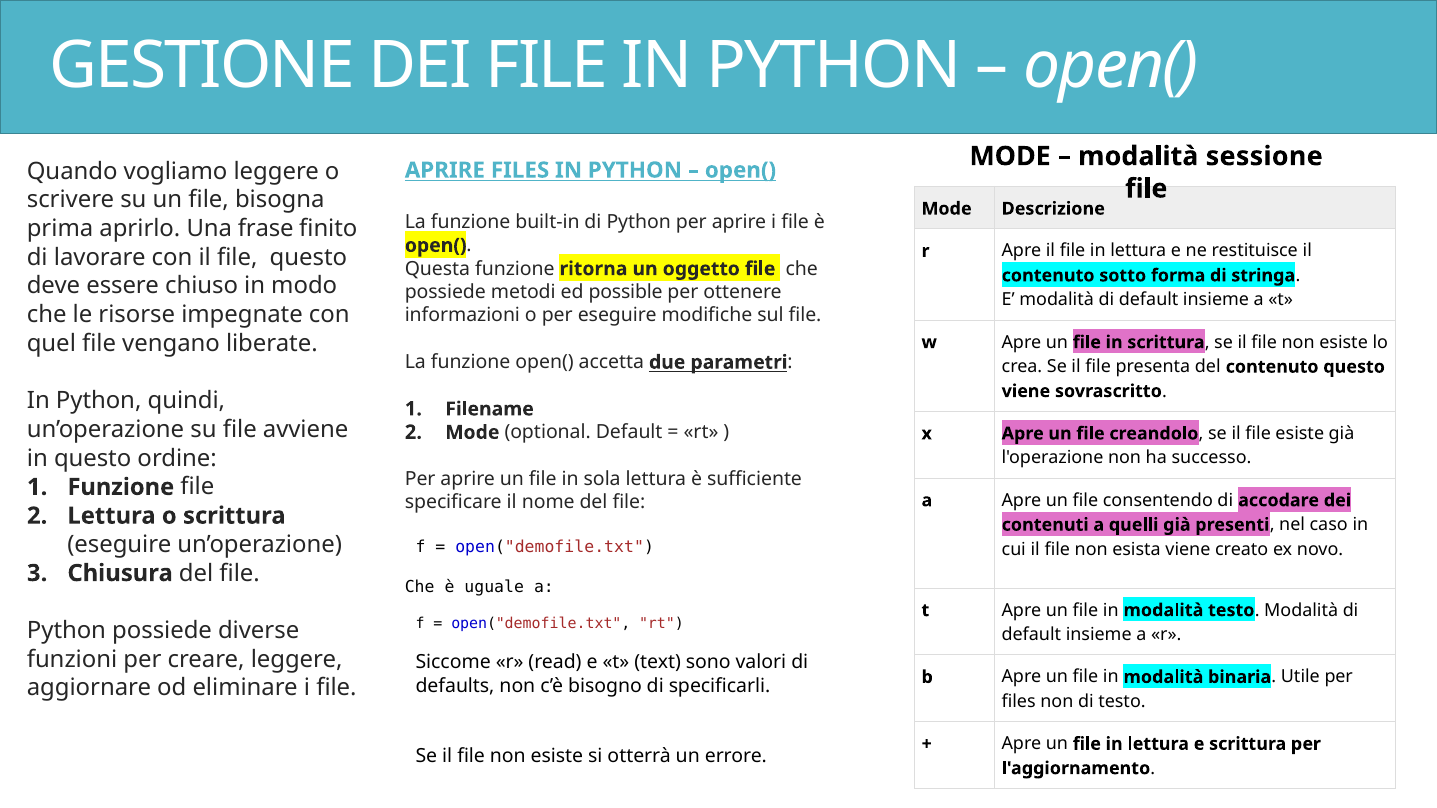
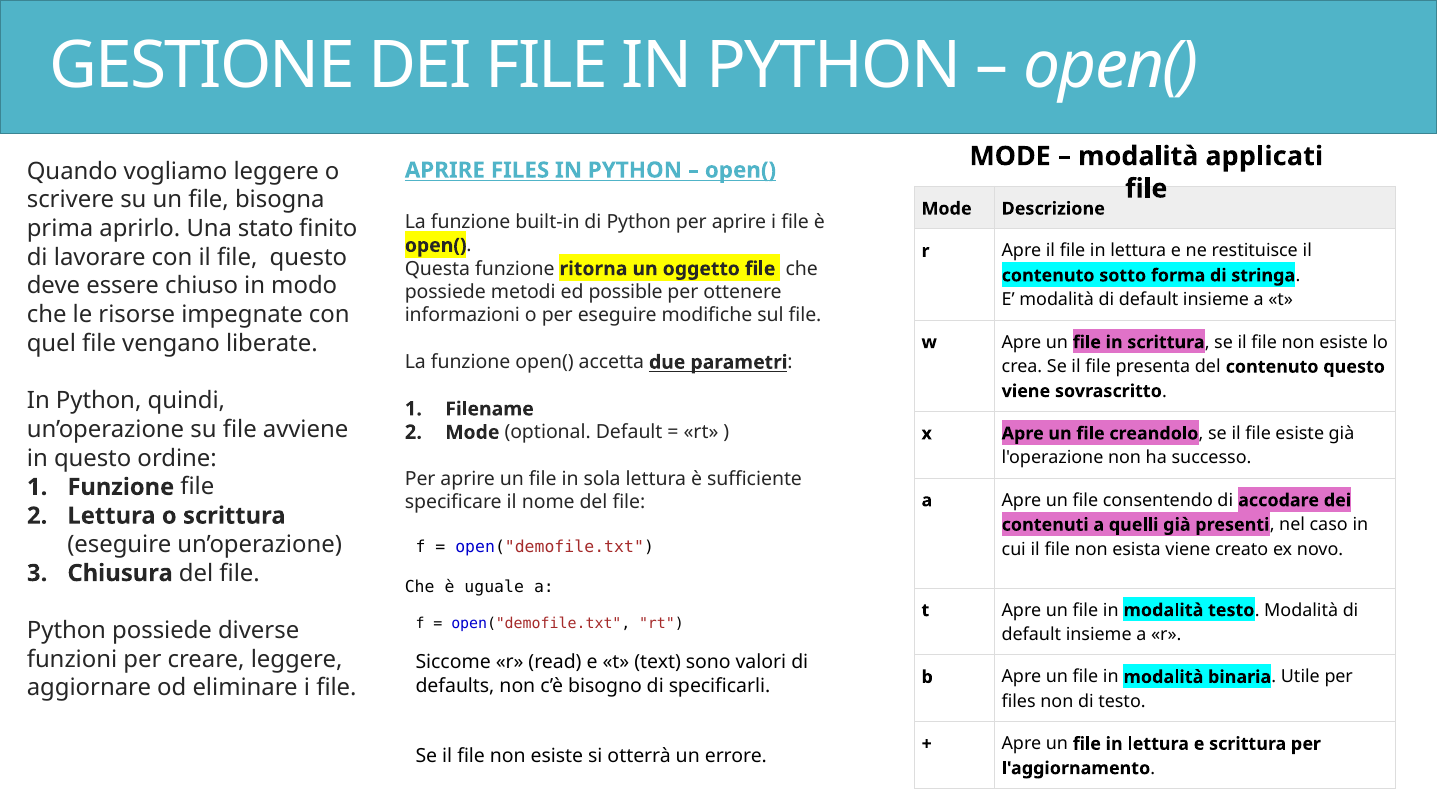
sessione: sessione -> applicati (1264, 156)
frase: frase -> stato (266, 229)
